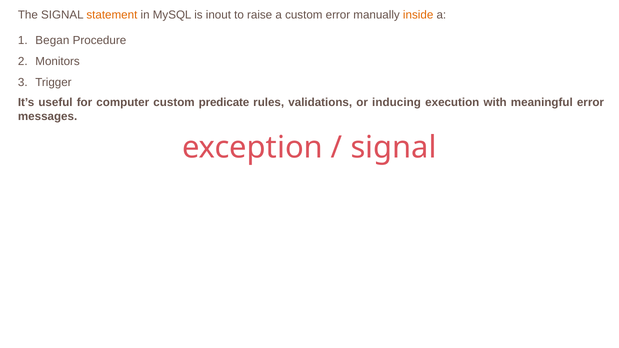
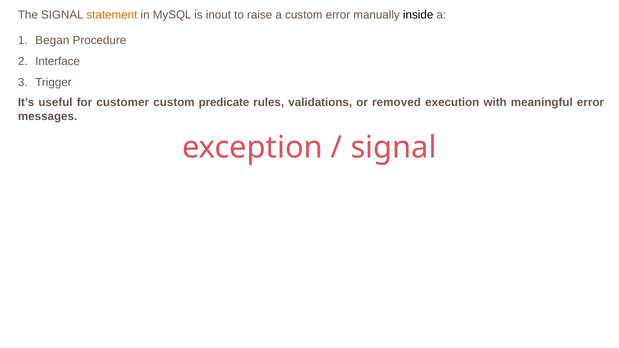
inside colour: orange -> black (418, 15)
Monitors: Monitors -> Interface (58, 61)
computer: computer -> customer (123, 102)
inducing: inducing -> removed (397, 102)
